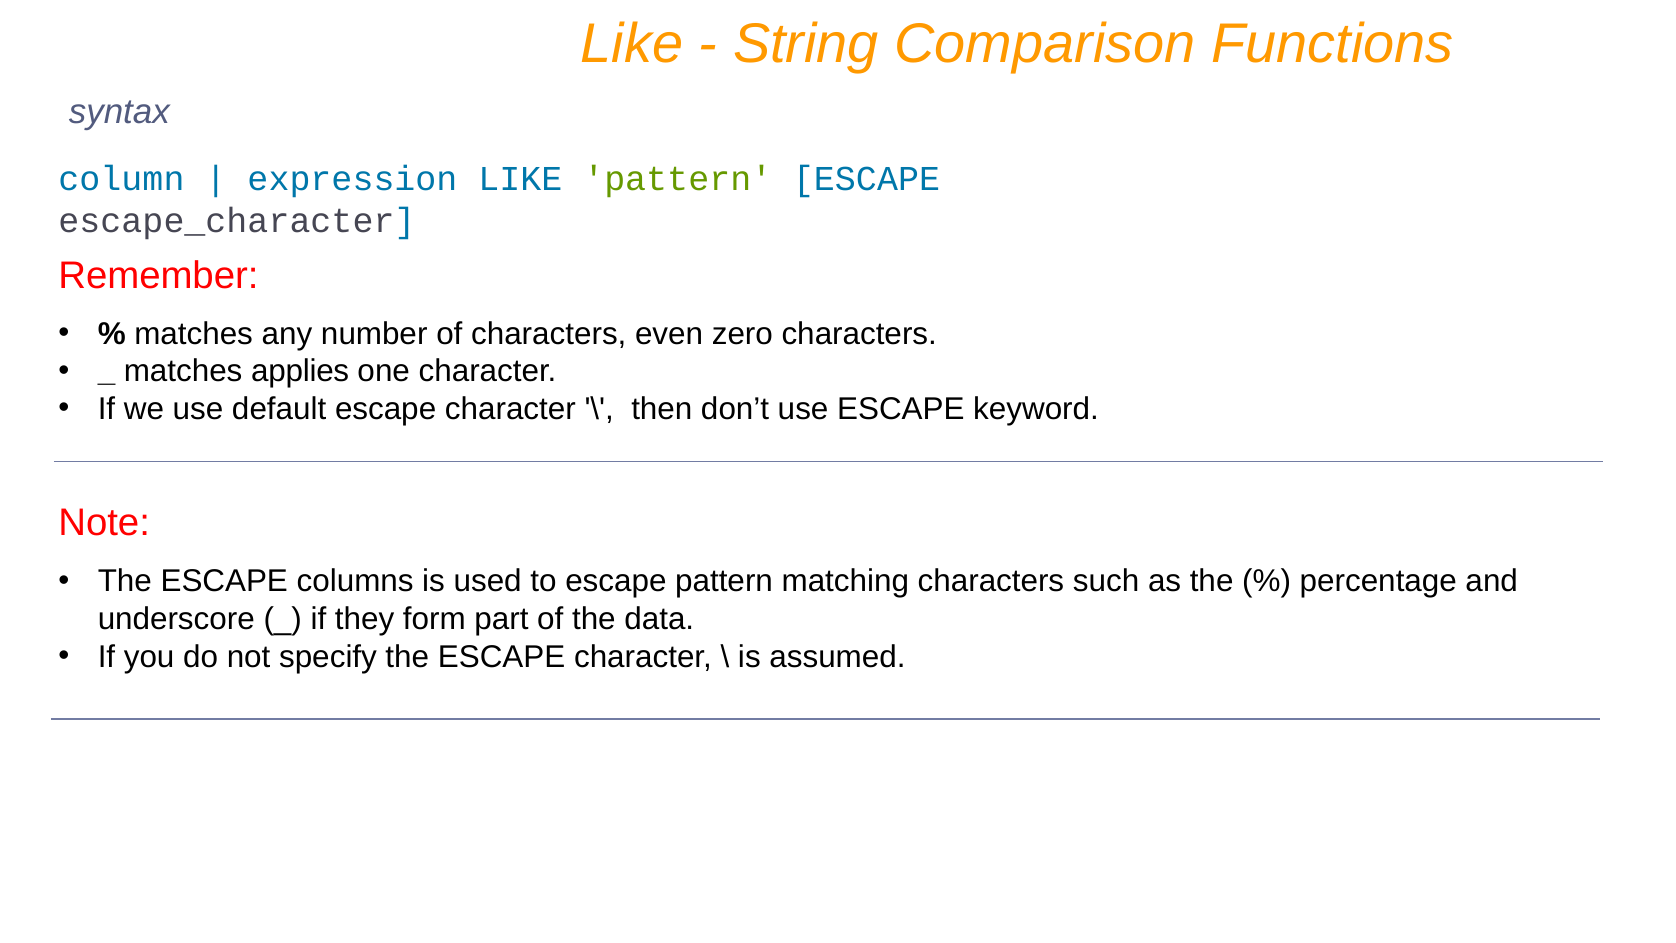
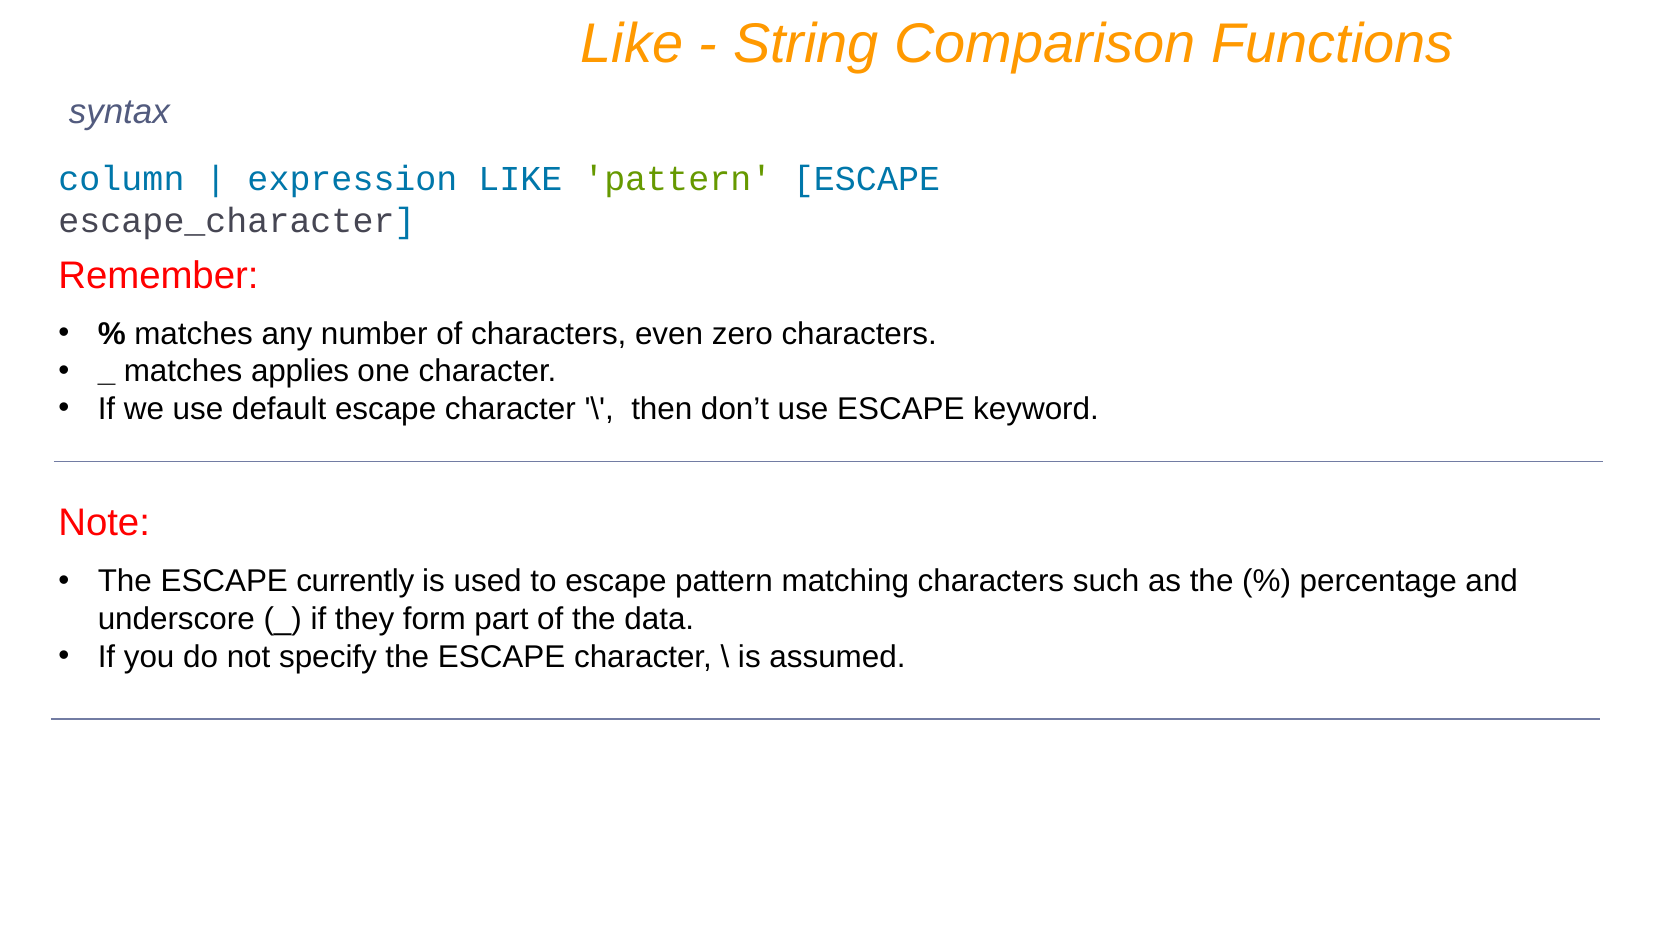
columns: columns -> currently (355, 581)
